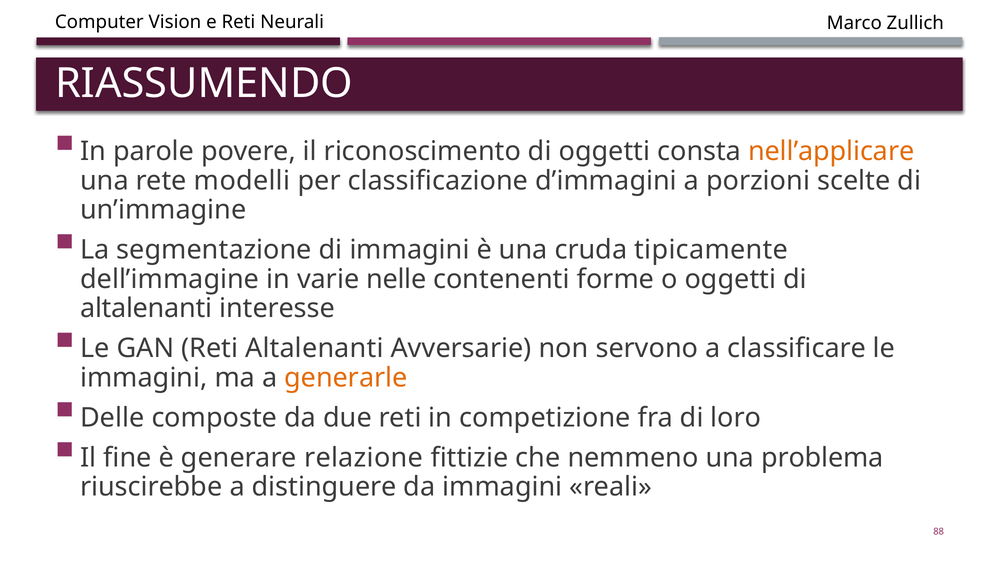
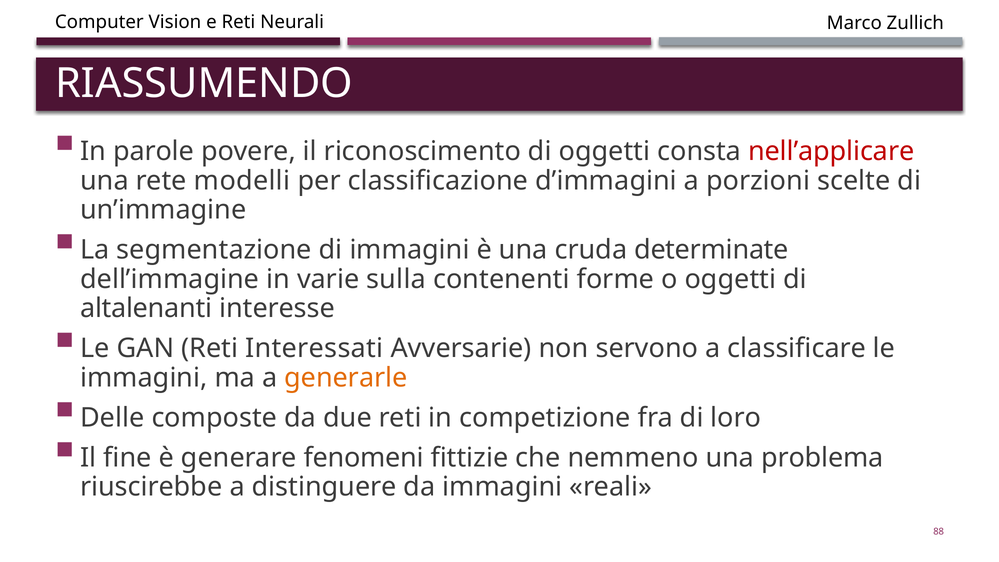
nell’applicare colour: orange -> red (831, 151)
tipicamente: tipicamente -> determinate (711, 250)
nelle: nelle -> sulla (396, 279)
Reti Altalenanti: Altalenanti -> Interessati (314, 348)
relazione: relazione -> fenomeni (364, 458)
